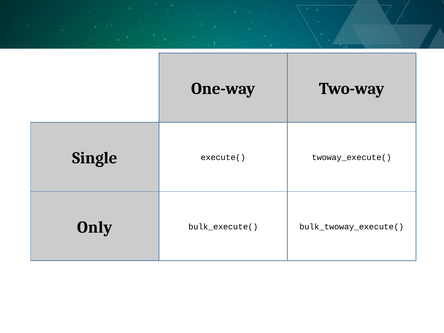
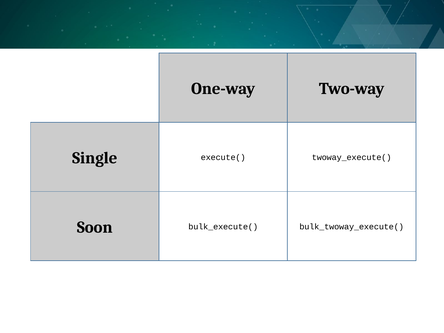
Only: Only -> Soon (95, 227)
